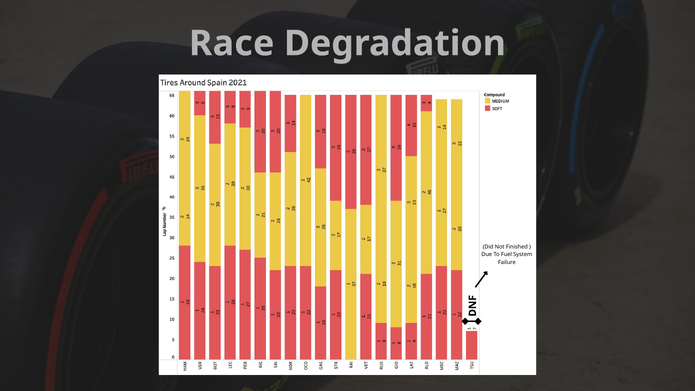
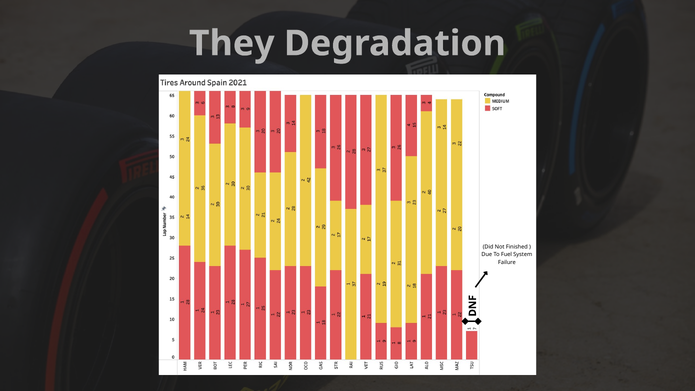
Race: Race -> They (232, 43)
